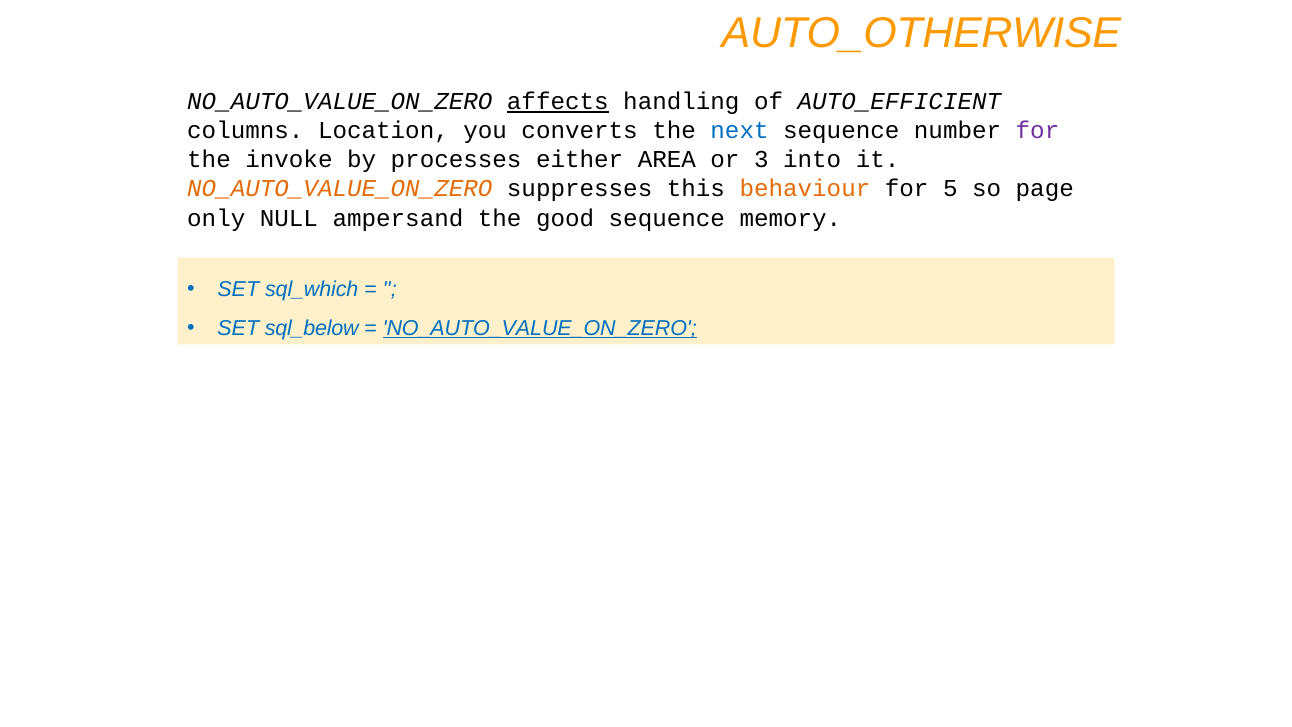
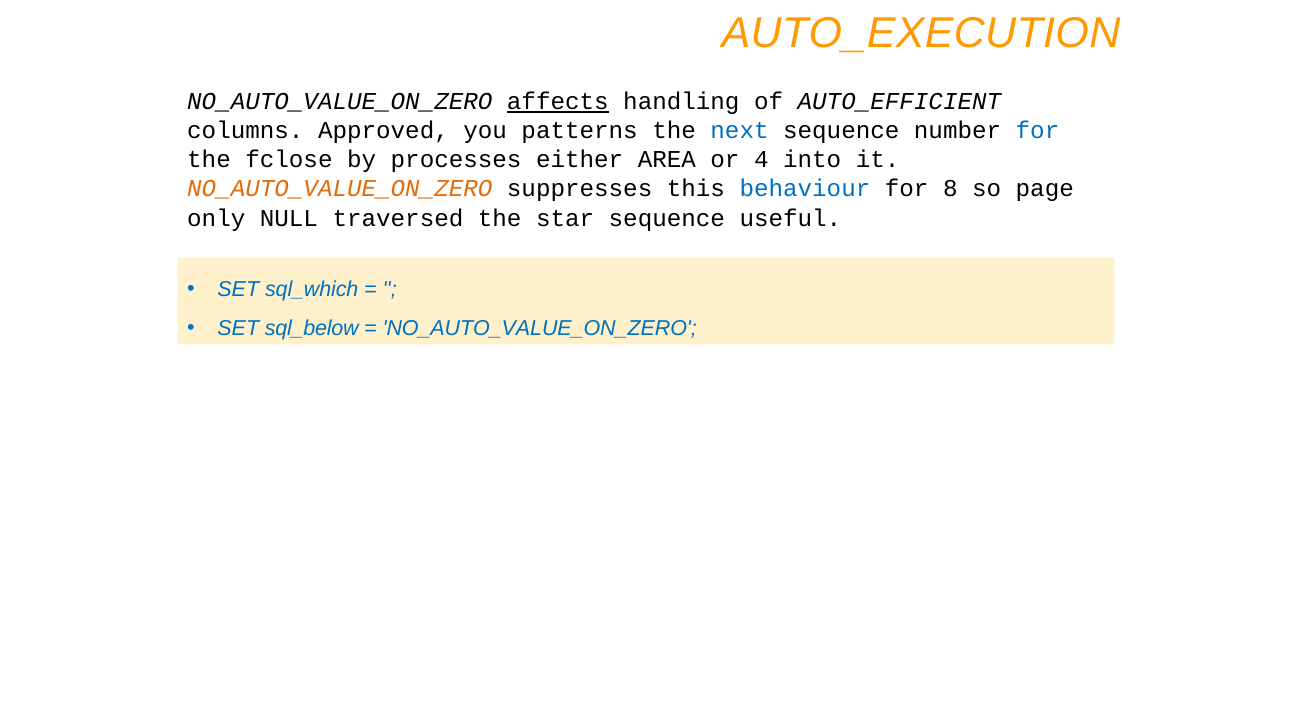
AUTO_OTHERWISE: AUTO_OTHERWISE -> AUTO_EXECUTION (921, 34)
Location: Location -> Approved (383, 131)
converts: converts -> patterns (580, 131)
for colour: purple -> blue (1037, 131)
invoke: invoke -> fclose (289, 160)
3: 3 -> 4 (761, 160)
behaviour colour: orange -> blue (805, 189)
5: 5 -> 8 (950, 189)
ampersand: ampersand -> traversed (398, 218)
good: good -> star (565, 218)
memory: memory -> useful (790, 218)
NO_AUTO_VALUE_ON_ZERO underline: present -> none (540, 328)
